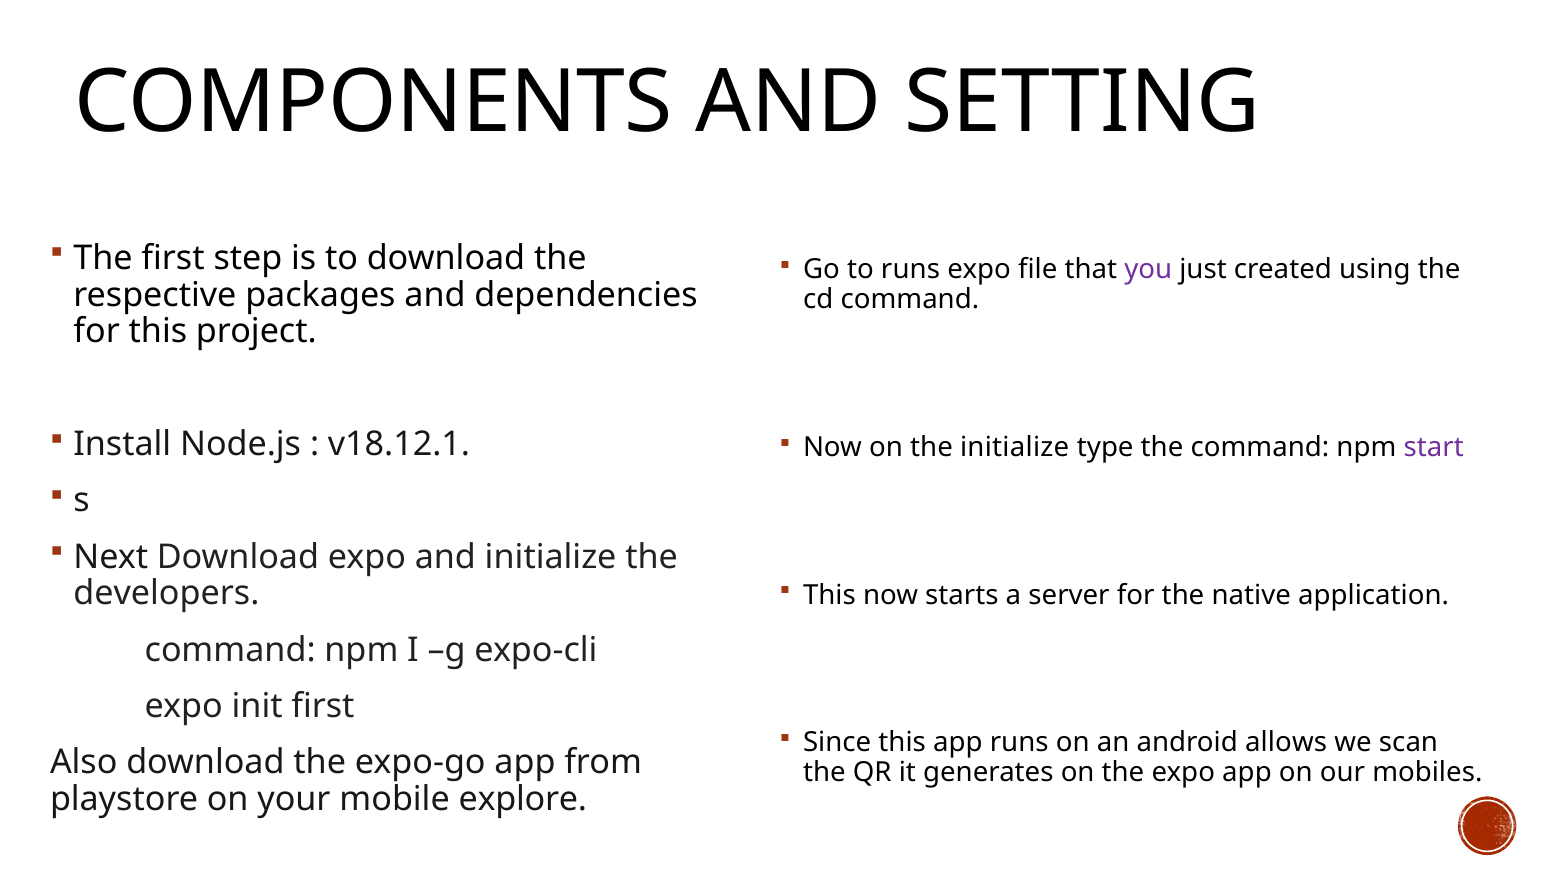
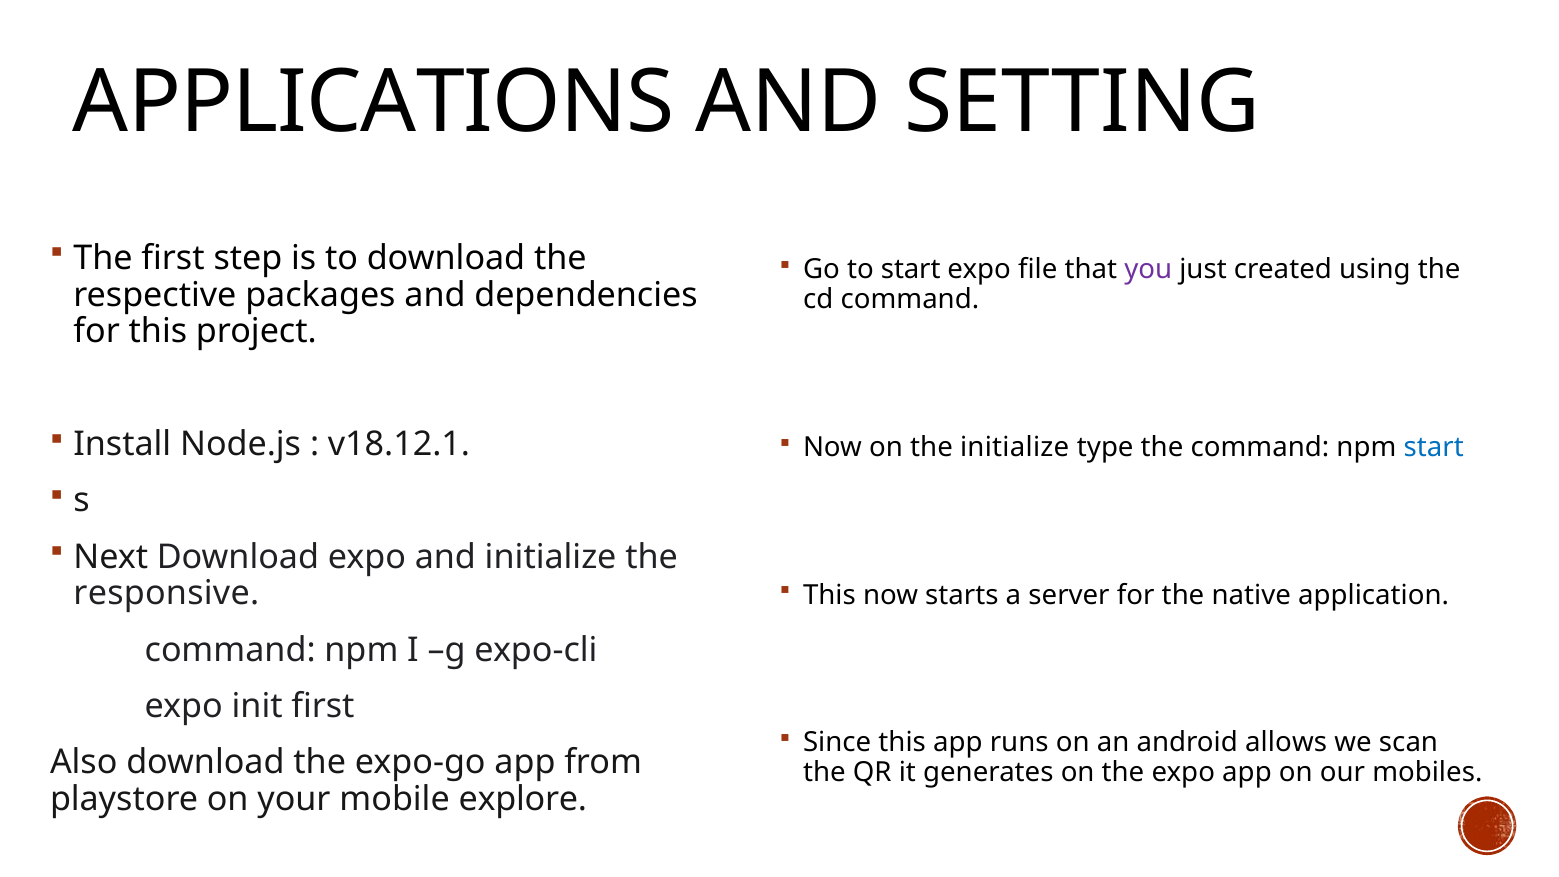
COMPONENTS: COMPONENTS -> APPLICATIONS (374, 102)
to runs: runs -> start (911, 269)
start colour: purple -> blue (1434, 447)
developers: developers -> responsive (166, 594)
